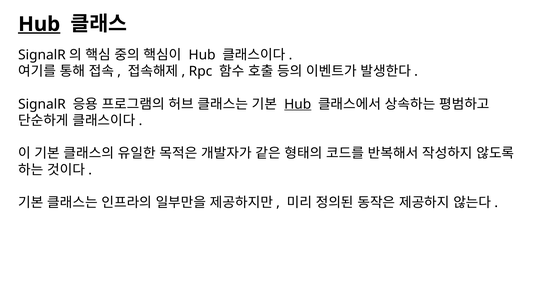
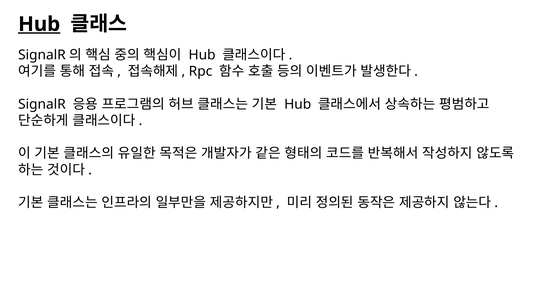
Hub underline: present -> none (298, 104)
